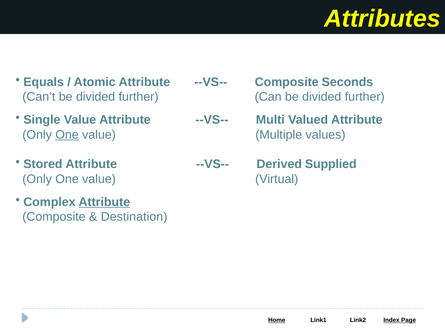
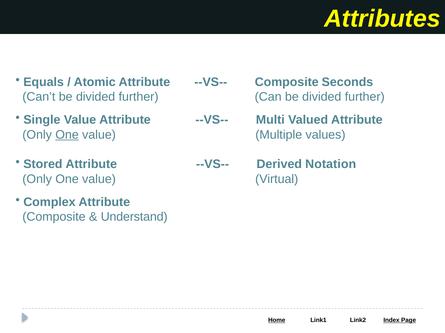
Supplied: Supplied -> Notation (331, 165)
Attribute underline: present -> none (104, 202)
Destination: Destination -> Understand (134, 217)
